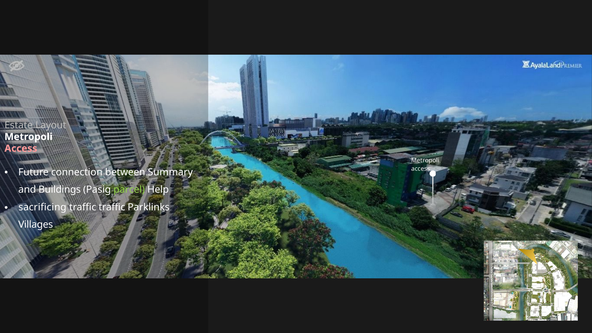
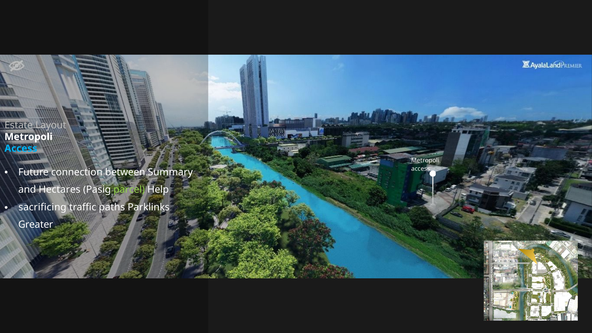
Access colour: pink -> light blue (21, 148)
Buildings: Buildings -> Hectares (60, 190)
traffic traffic: traffic -> paths (112, 207)
Villages: Villages -> Greater (36, 225)
